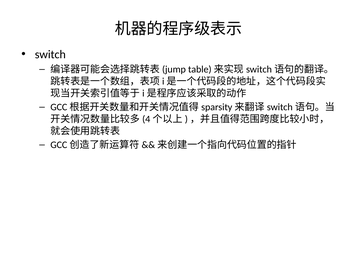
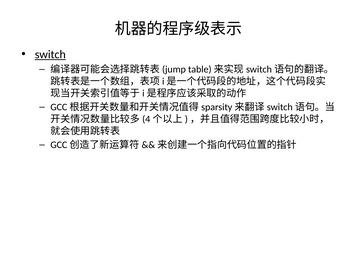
switch underline: none -> present (50, 54)
